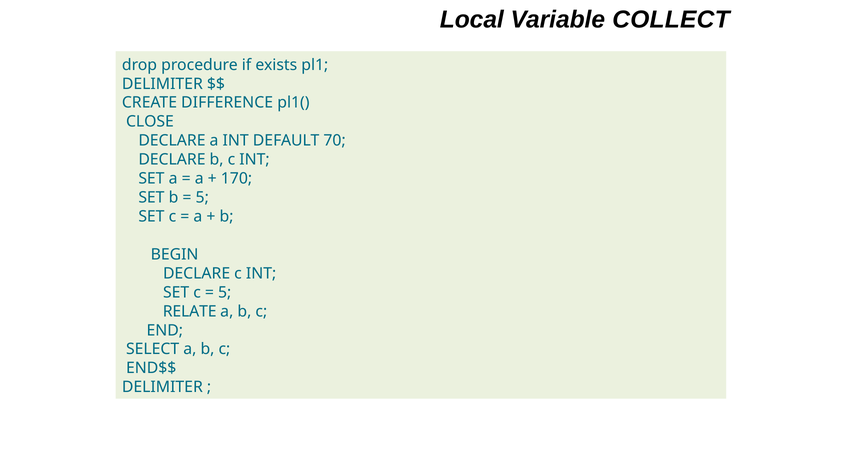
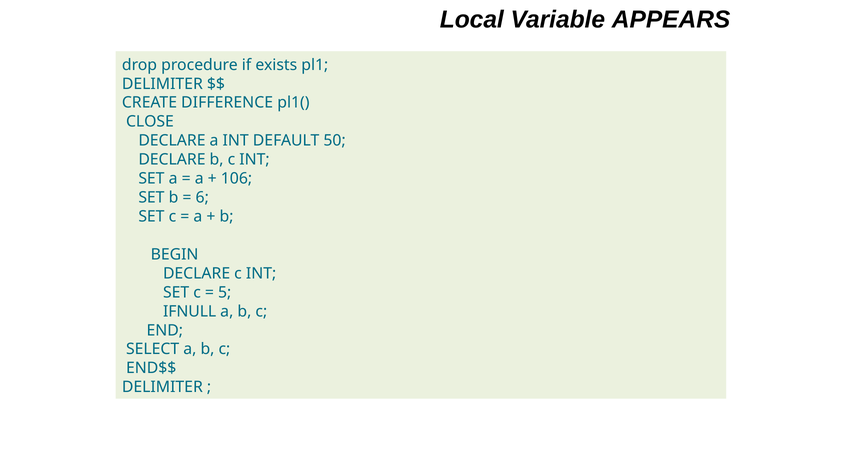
COLLECT: COLLECT -> APPEARS (671, 20)
70: 70 -> 50 (335, 141)
170: 170 -> 106 (236, 178)
5: 5 -> 6 (202, 197)
RELATE: RELATE -> IFNULL (190, 311)
